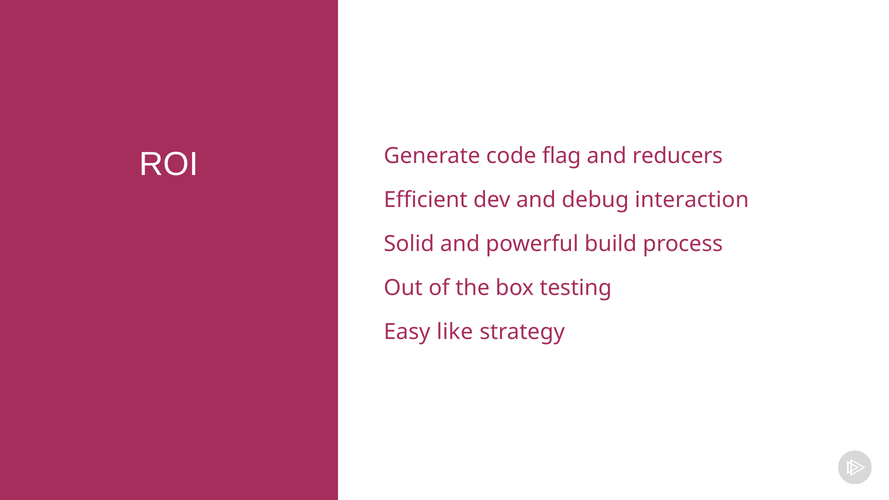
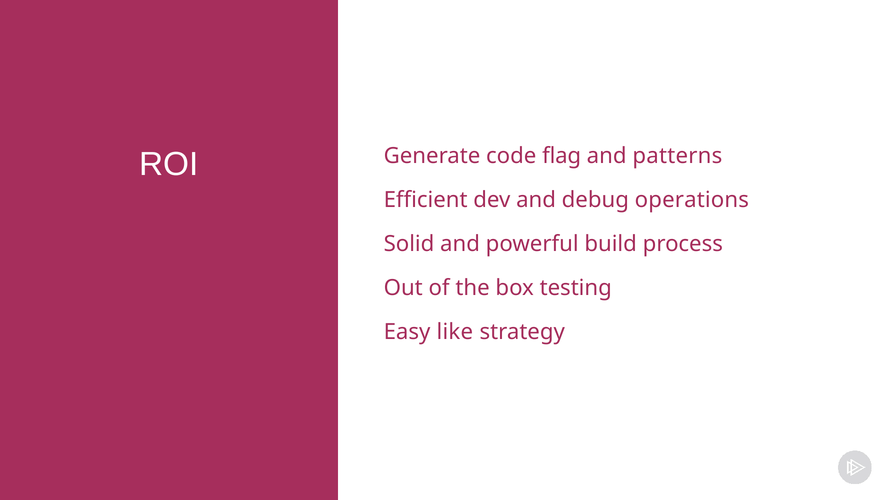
reducers: reducers -> patterns (677, 156)
interaction: interaction -> operations (692, 200)
